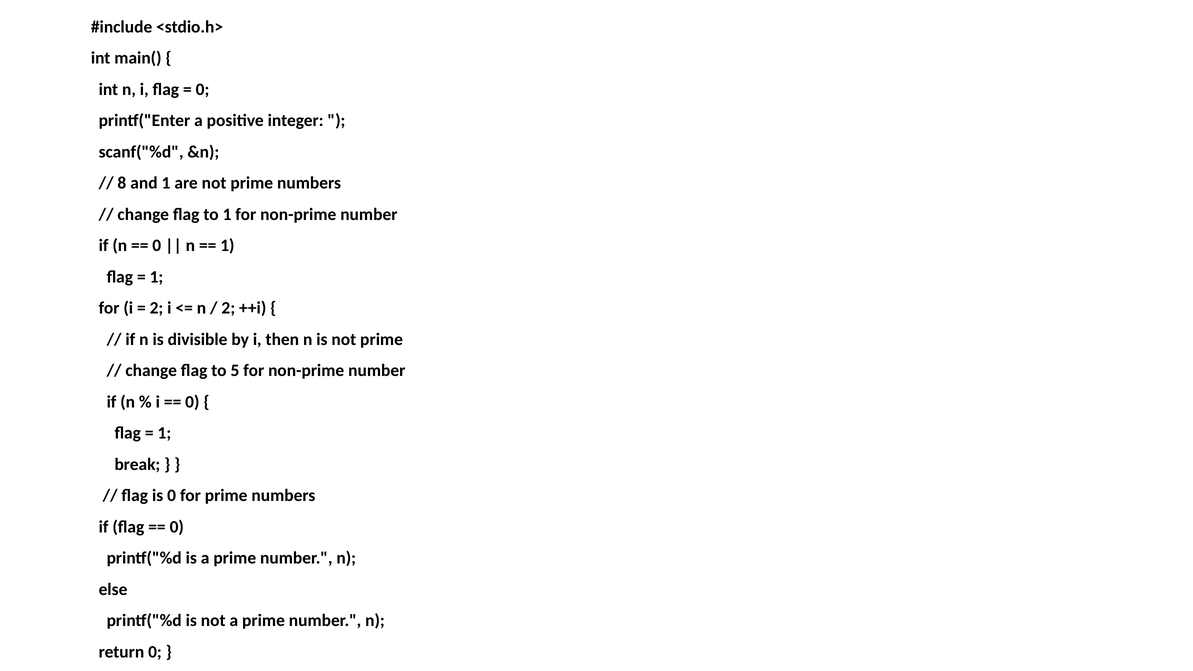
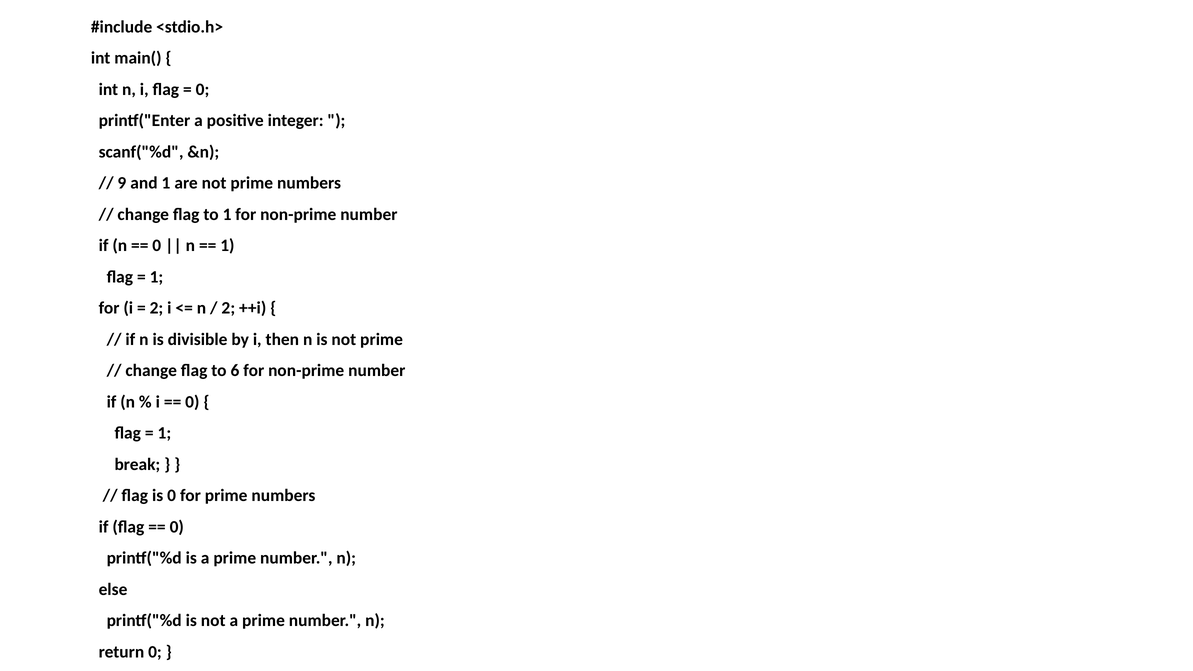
8: 8 -> 9 (122, 183)
5: 5 -> 6 (235, 371)
